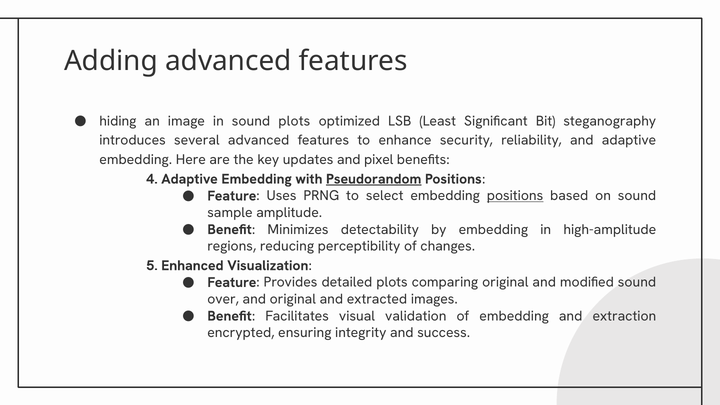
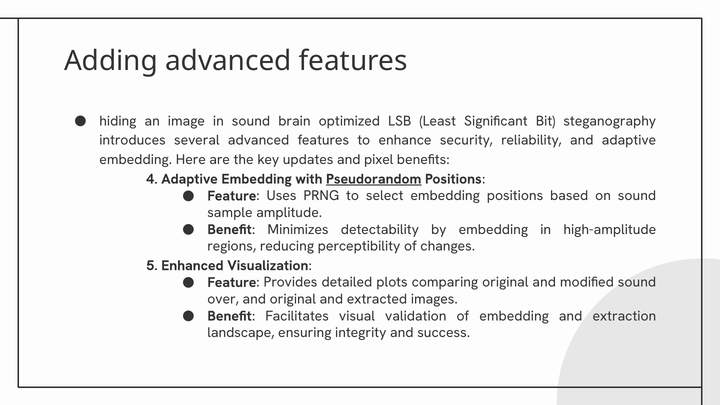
sound plots: plots -> brain (294, 121)
positions underline: present -> none (515, 196)
encrypted: encrypted -> landscape (241, 333)
